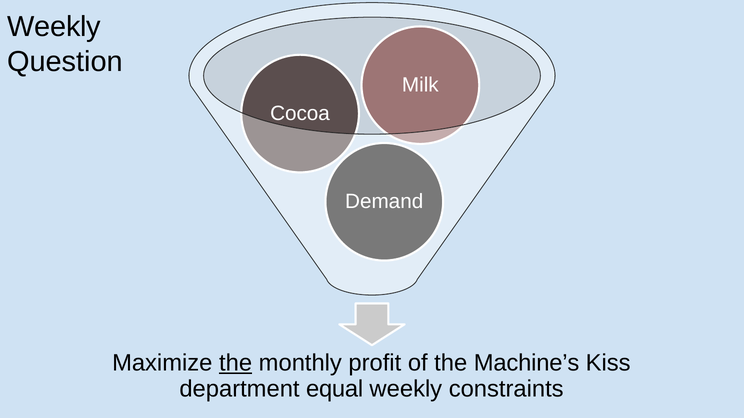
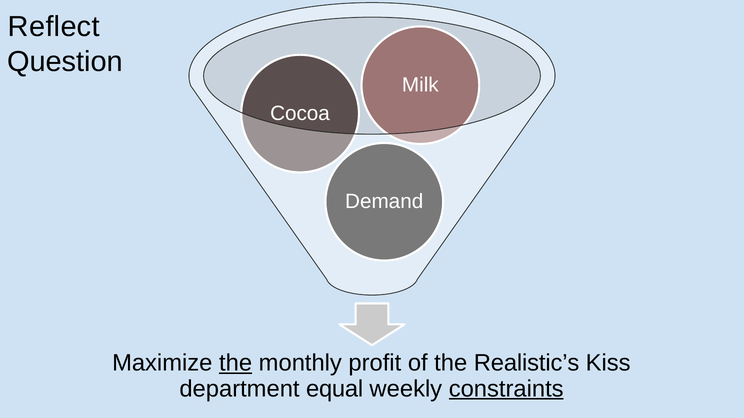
Weekly: Weekly -> Reflect (54, 27)
Machine’s: Machine’s -> Realistic’s (527, 364)
constraints underline: none -> present (506, 389)
